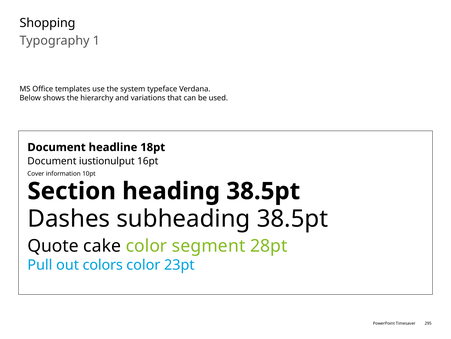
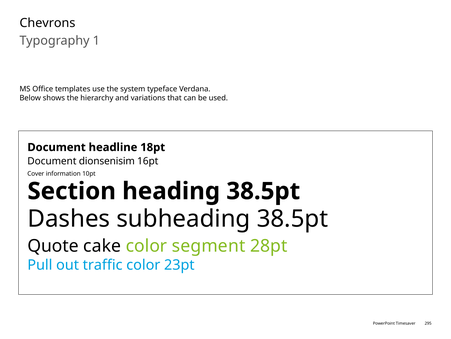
Shopping: Shopping -> Chevrons (47, 23)
iustionulput: iustionulput -> dionsenisim (107, 161)
colors: colors -> traffic (103, 265)
